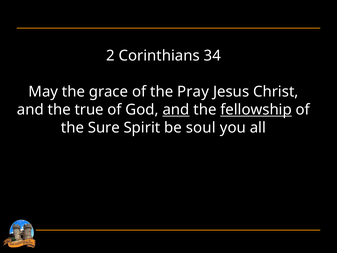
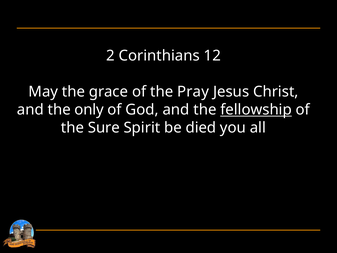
34: 34 -> 12 (212, 56)
true: true -> only (89, 110)
and underline: present -> none (176, 110)
soul: soul -> died (201, 128)
